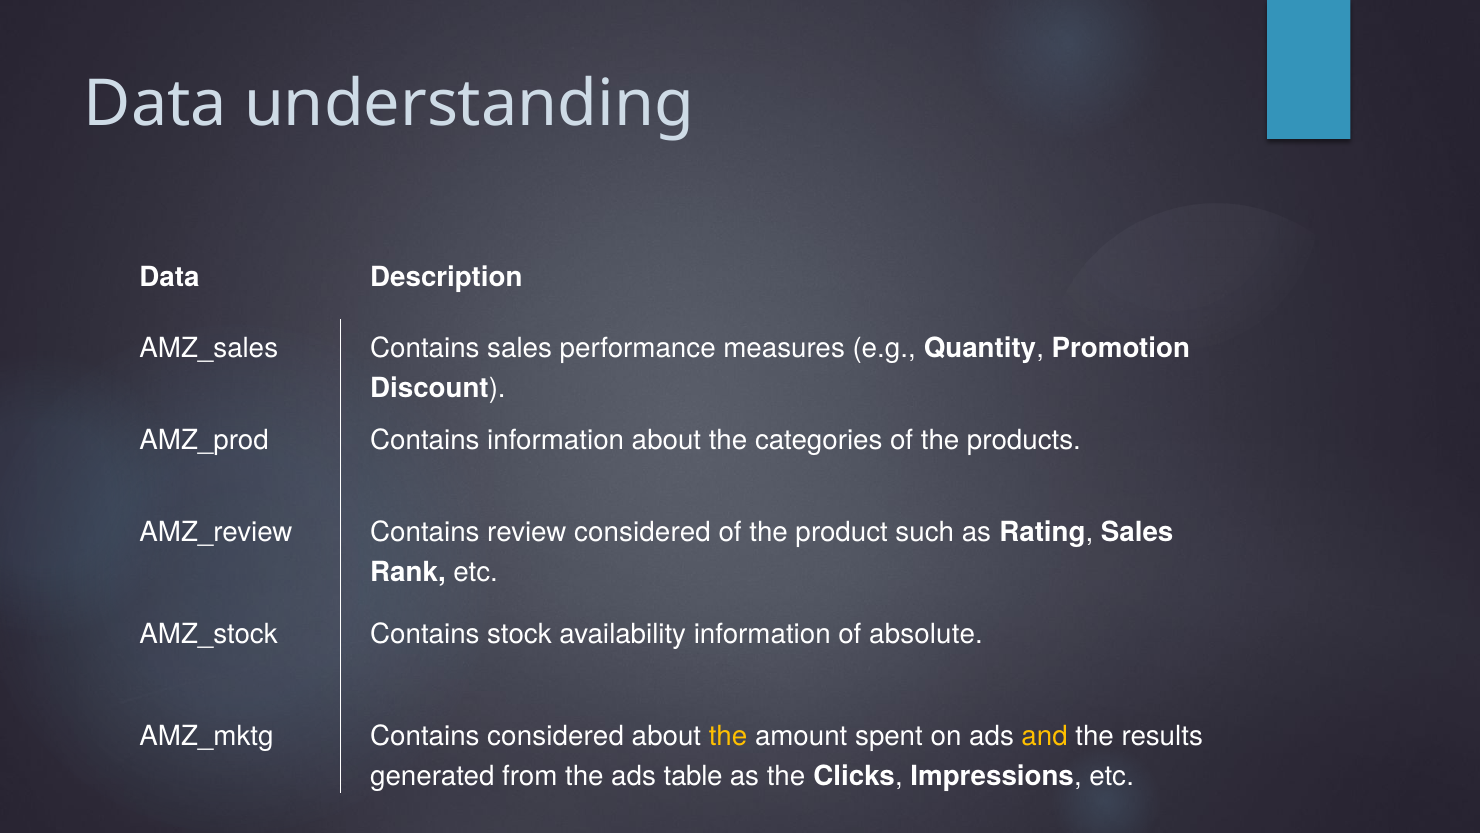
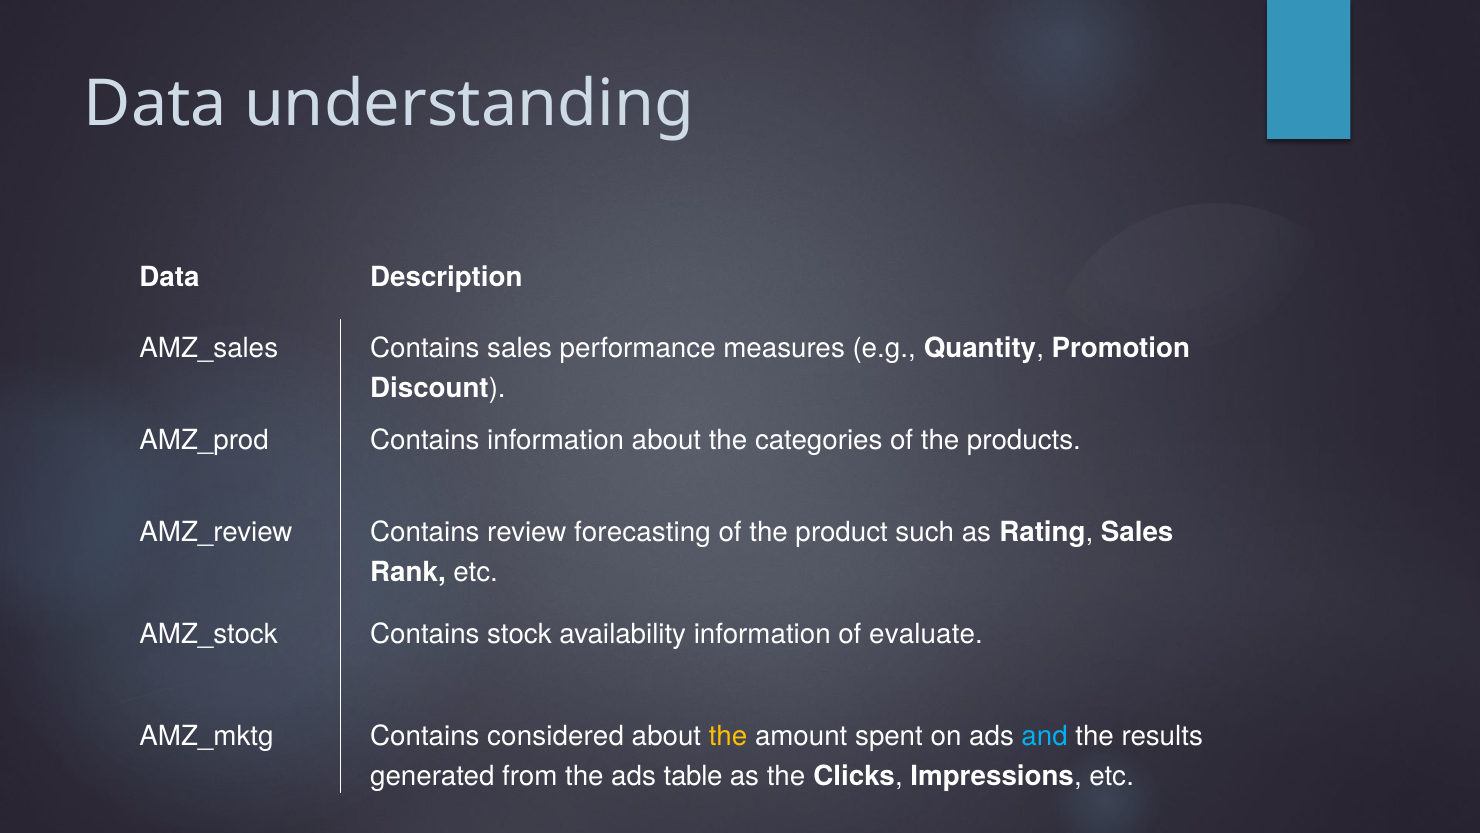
review considered: considered -> forecasting (642, 532)
absolute: absolute -> evaluate (926, 634)
and colour: yellow -> light blue (1045, 736)
